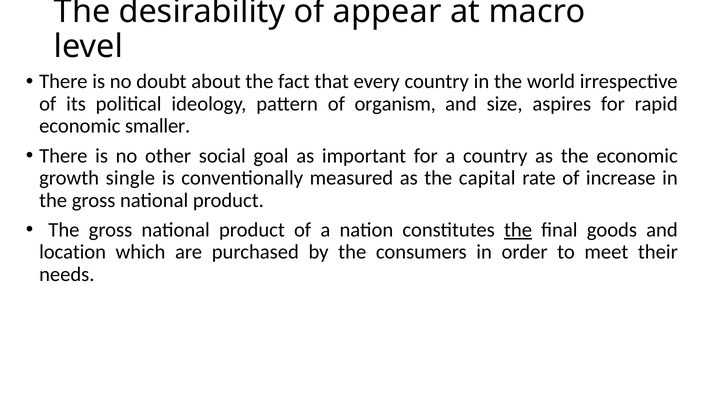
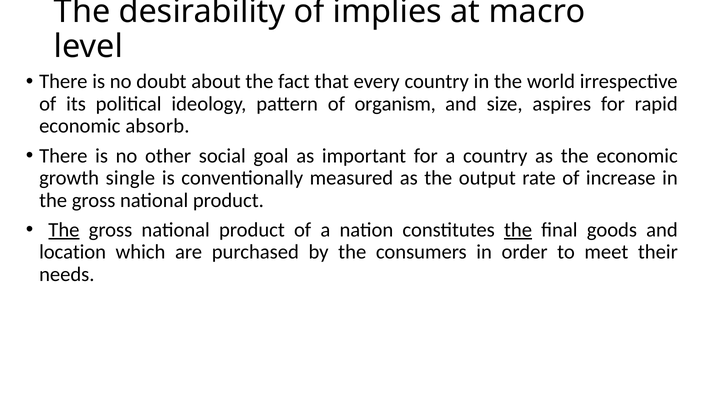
appear: appear -> implies (387, 12)
smaller: smaller -> absorb (157, 126)
capital: capital -> output (487, 178)
The underline: none -> present (64, 230)
